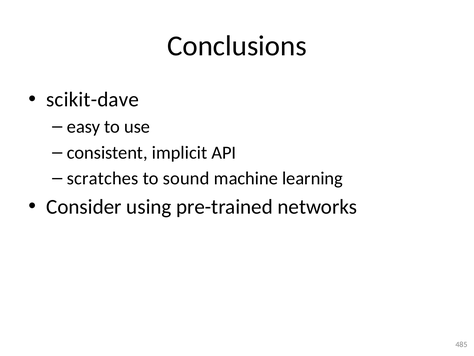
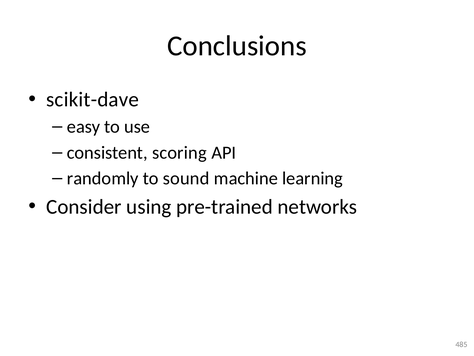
implicit: implicit -> scoring (179, 152)
scratches: scratches -> randomly (103, 178)
